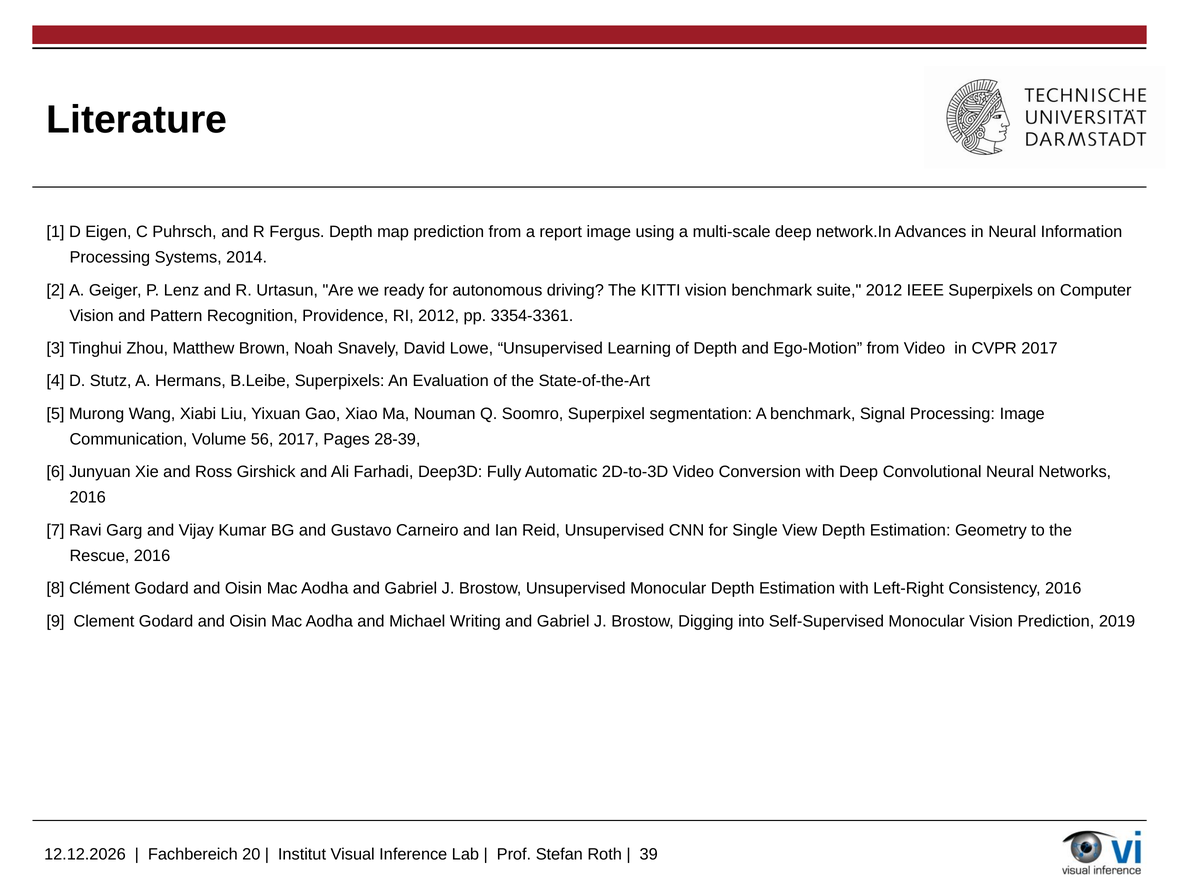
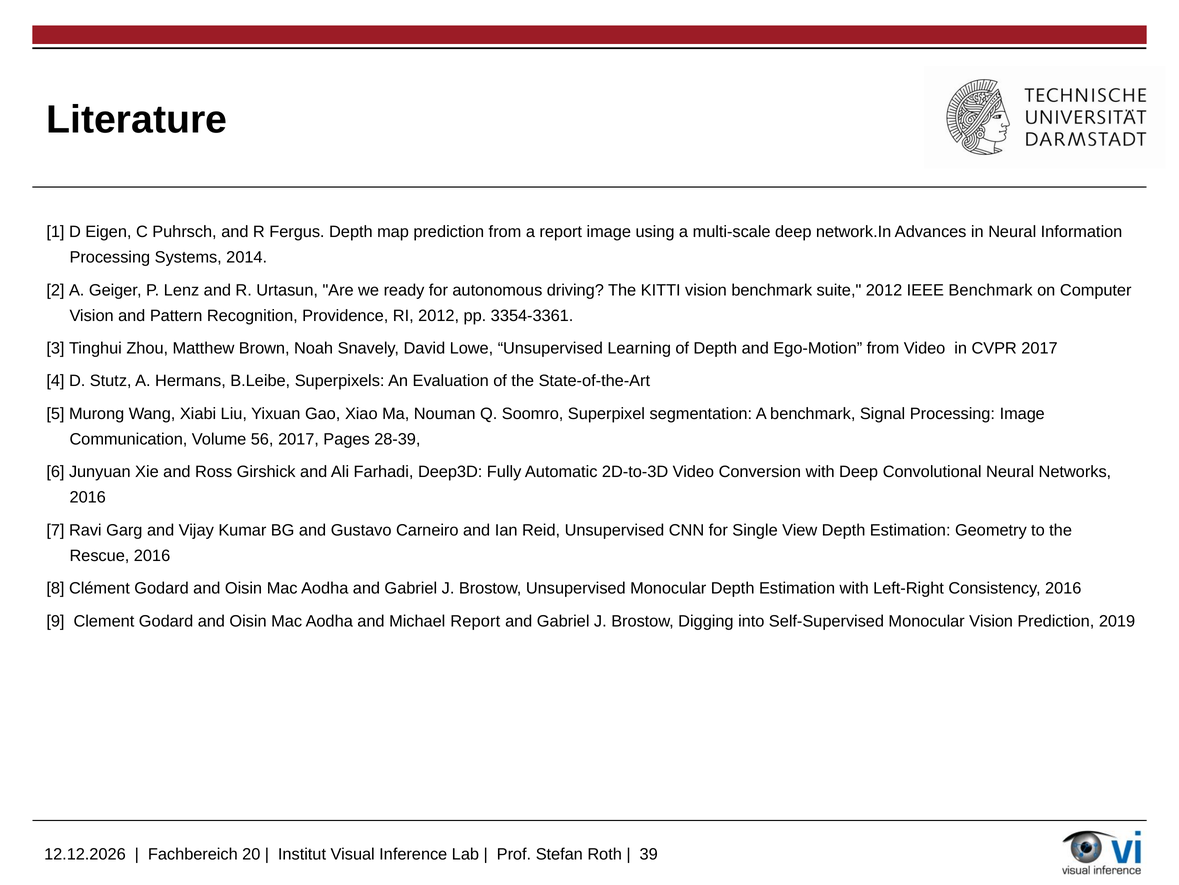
IEEE Superpixels: Superpixels -> Benchmark (990, 290)
Michael Writing: Writing -> Report (475, 621)
